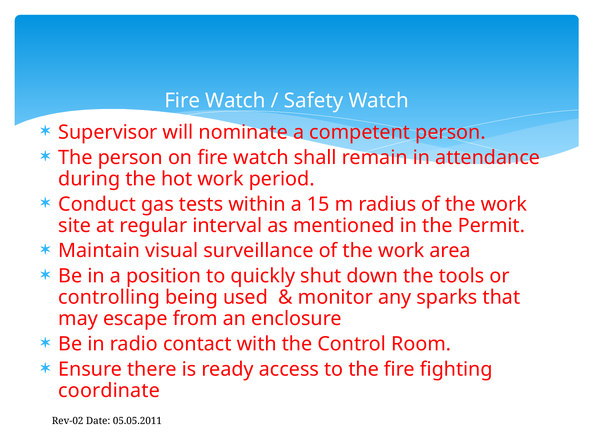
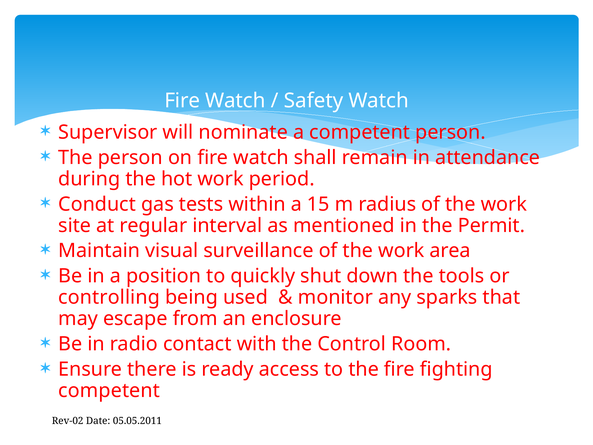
coordinate: coordinate -> competent (109, 391)
